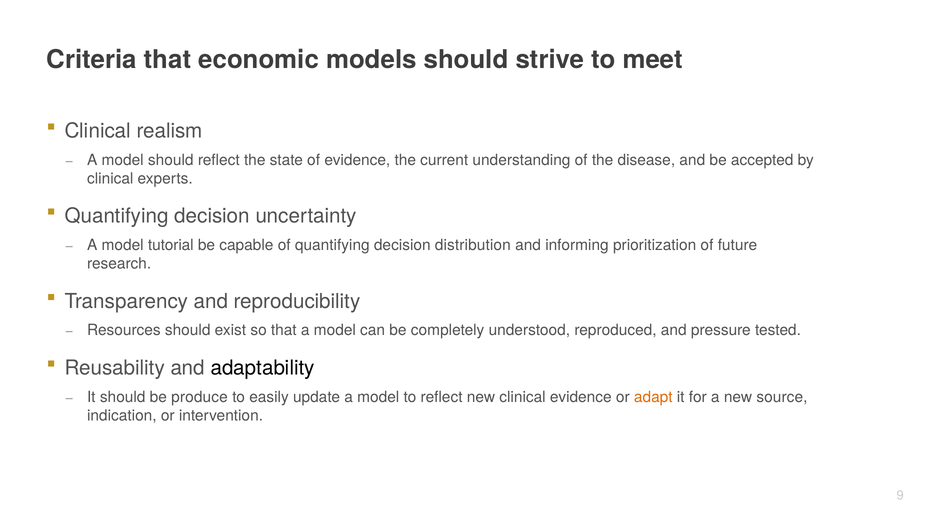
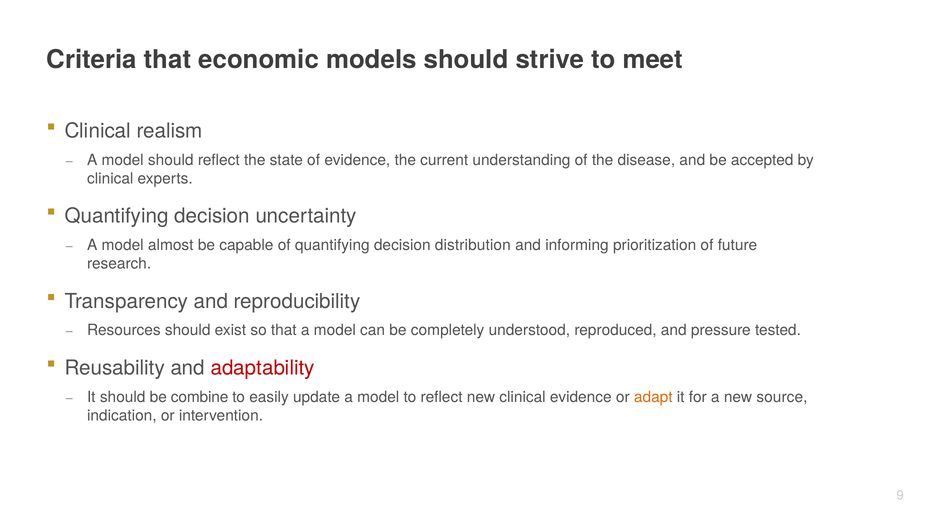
tutorial: tutorial -> almost (171, 245)
adaptability colour: black -> red (263, 368)
produce: produce -> combine (200, 397)
